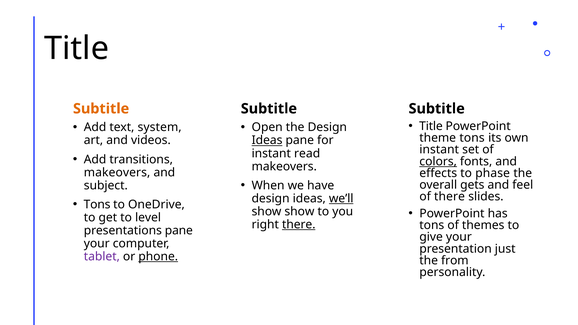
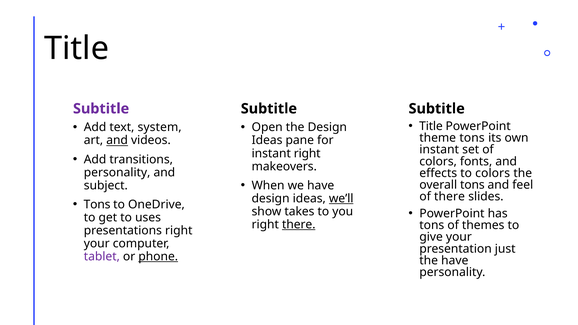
Subtitle colour: orange -> purple (101, 109)
and underline: none -> present (117, 140)
Ideas underline: present -> none (267, 140)
instant read: read -> right (307, 153)
colors underline: present -> none (438, 161)
makeovers: makeovers -> personality (117, 172)
to phase: phase -> colors (493, 173)
overall gets: gets -> tons (472, 185)
show show: show -> takes (299, 212)
level: level -> uses (148, 218)
presentations pane: pane -> right (179, 231)
the from: from -> have (455, 261)
